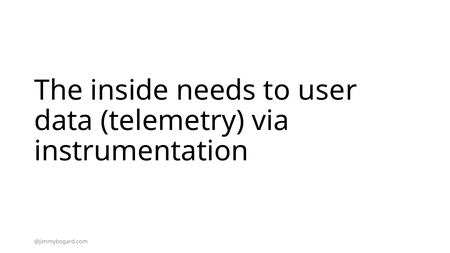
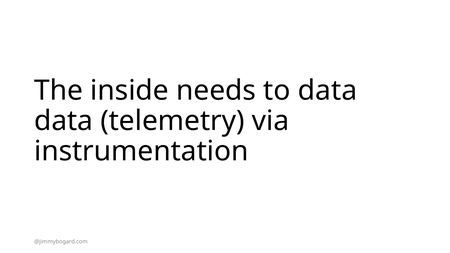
to user: user -> data (327, 91)
